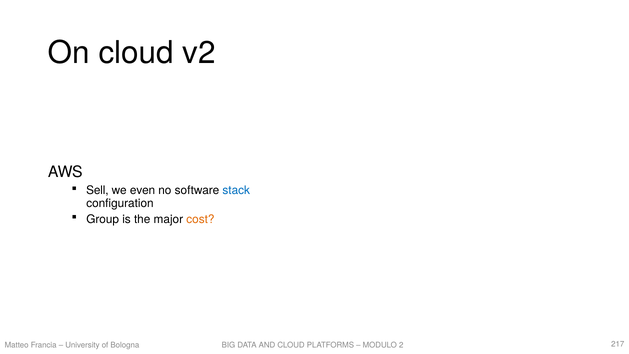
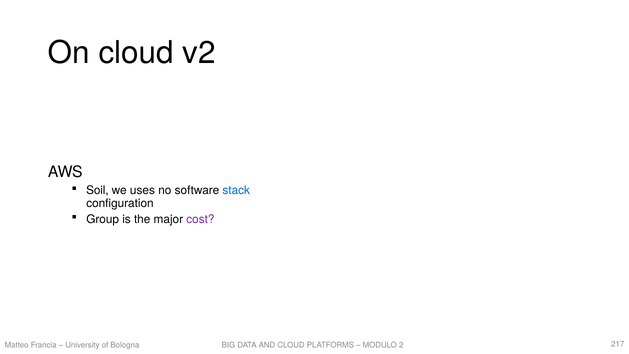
Sell: Sell -> Soil (97, 190)
even: even -> uses (142, 190)
cost colour: orange -> purple (200, 219)
